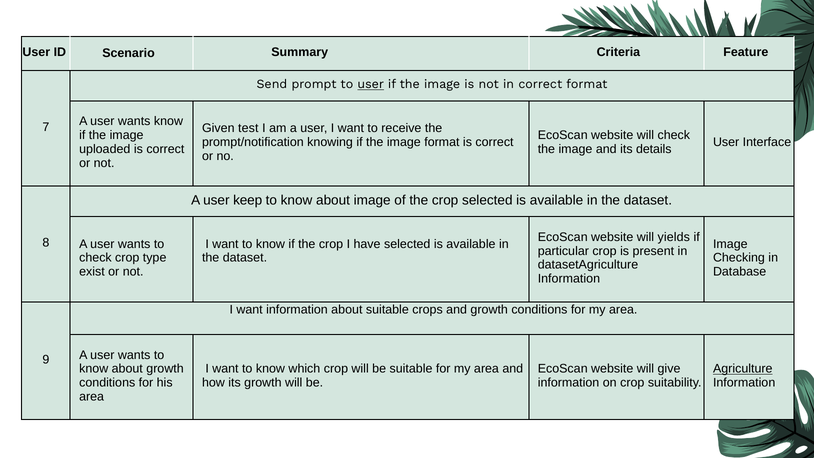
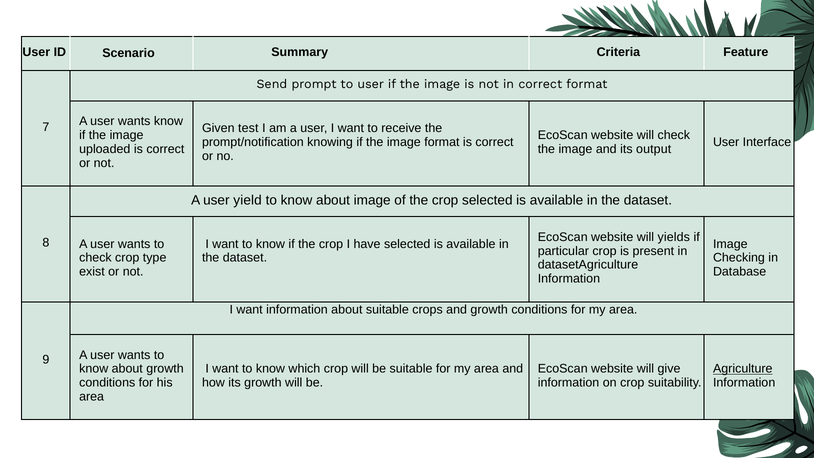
user underline: present -> none (371, 84)
details: details -> output (654, 149)
keep: keep -> yield (248, 200)
